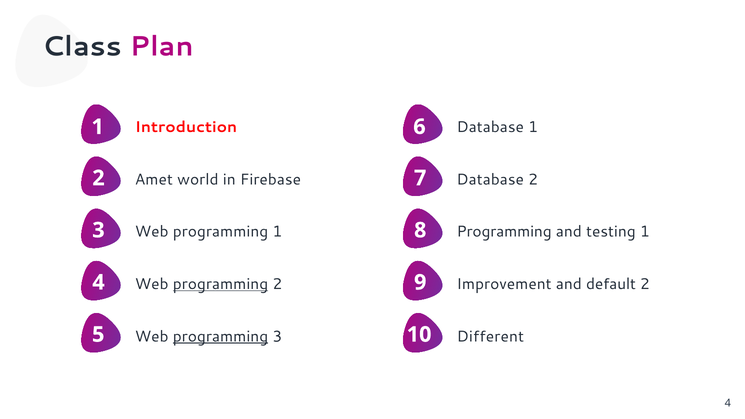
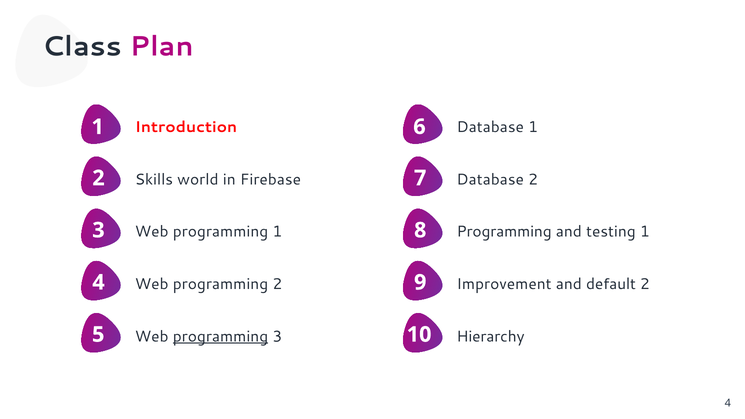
Amet: Amet -> Skills (154, 180)
programming underline: present -> none (220, 284)
Different: Different -> Hierarchy (490, 336)
